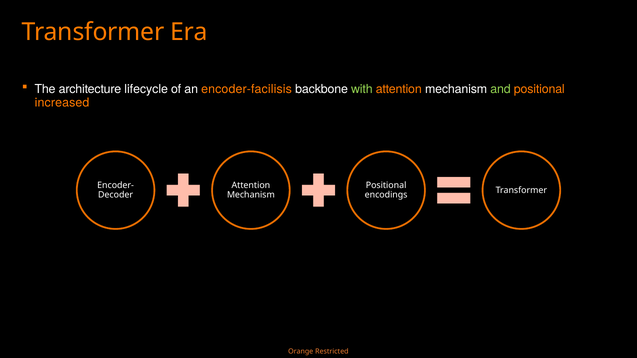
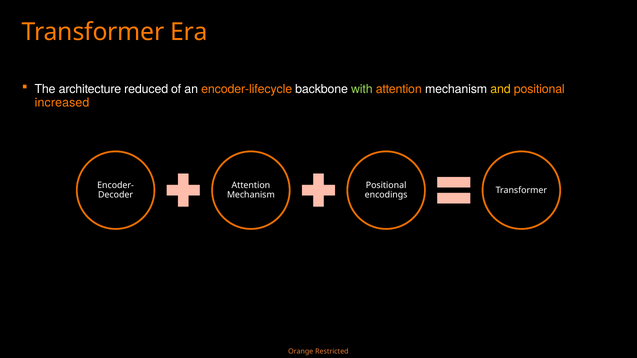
lifecycle: lifecycle -> reduced (146, 89)
encoder-facilisis: encoder-facilisis -> encoder-lifecycle (247, 89)
and colour: light green -> yellow (501, 89)
